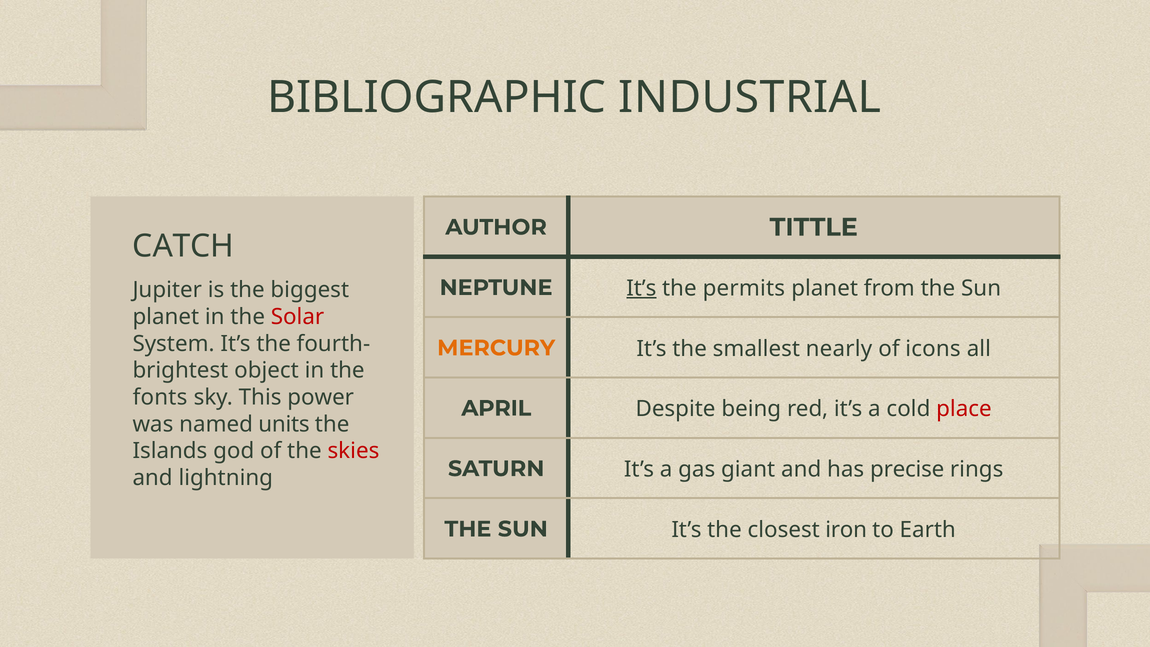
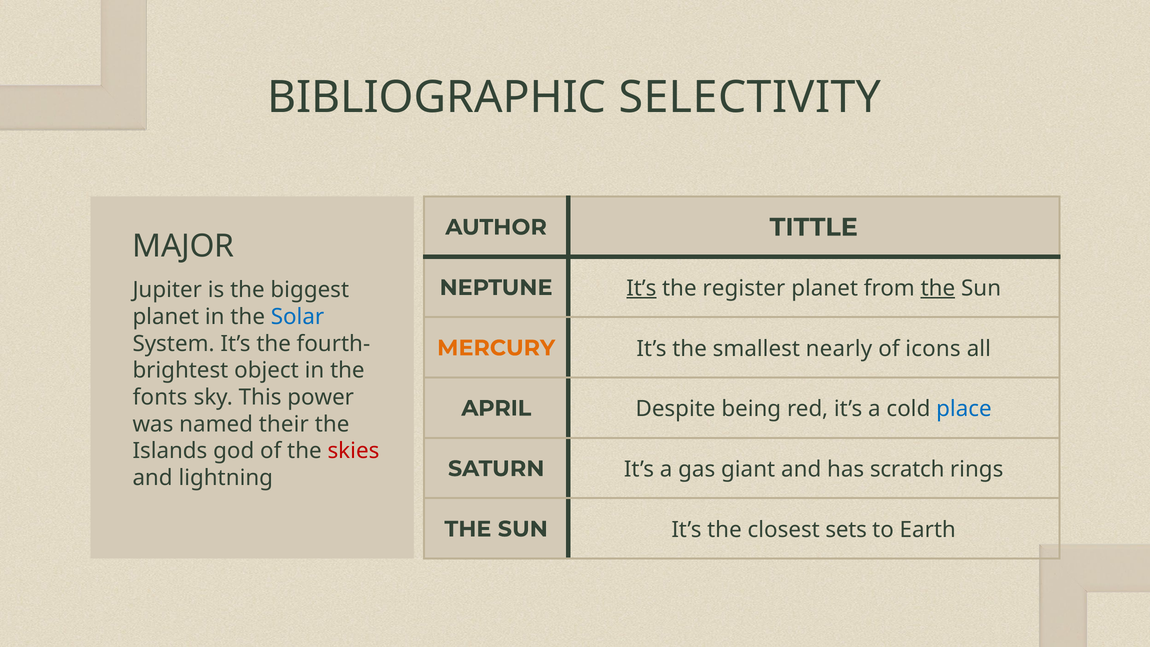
INDUSTRIAL: INDUSTRIAL -> SELECTIVITY (750, 97)
CATCH: CATCH -> MAJOR (183, 246)
permits: permits -> register (744, 288)
the underline: none -> present (938, 288)
Solar colour: red -> blue (297, 317)
place colour: red -> blue (964, 409)
units: units -> their (284, 424)
precise: precise -> scratch (907, 469)
iron: iron -> sets (846, 530)
